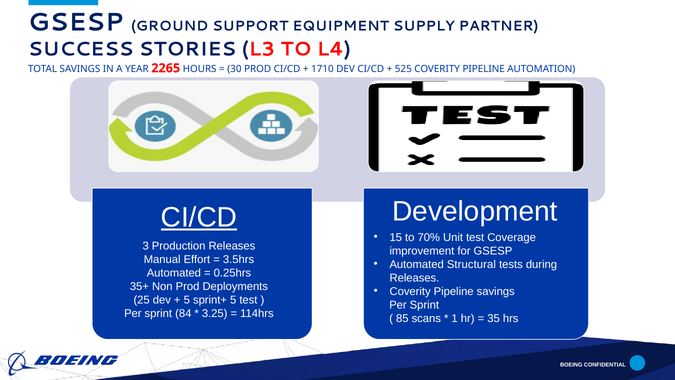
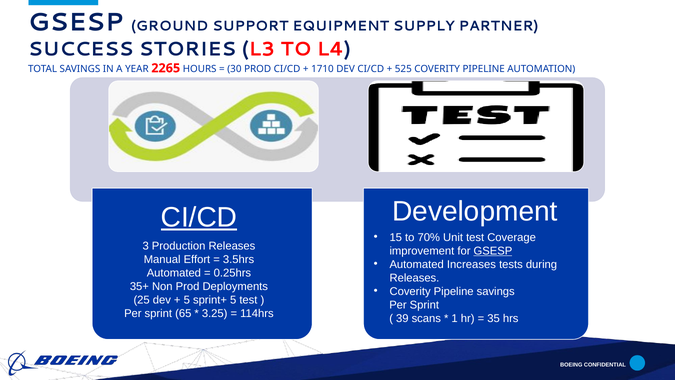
GSESP underline: none -> present (493, 251)
Structural: Structural -> Increases (471, 264)
84: 84 -> 65 (183, 313)
85: 85 -> 39 (402, 318)
